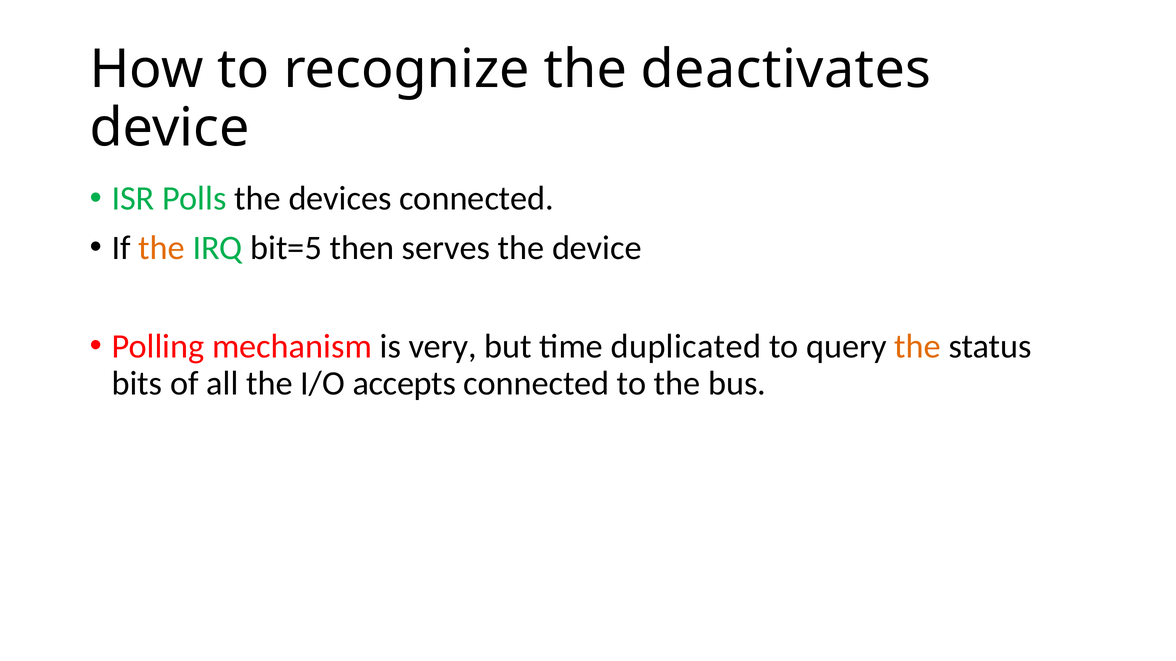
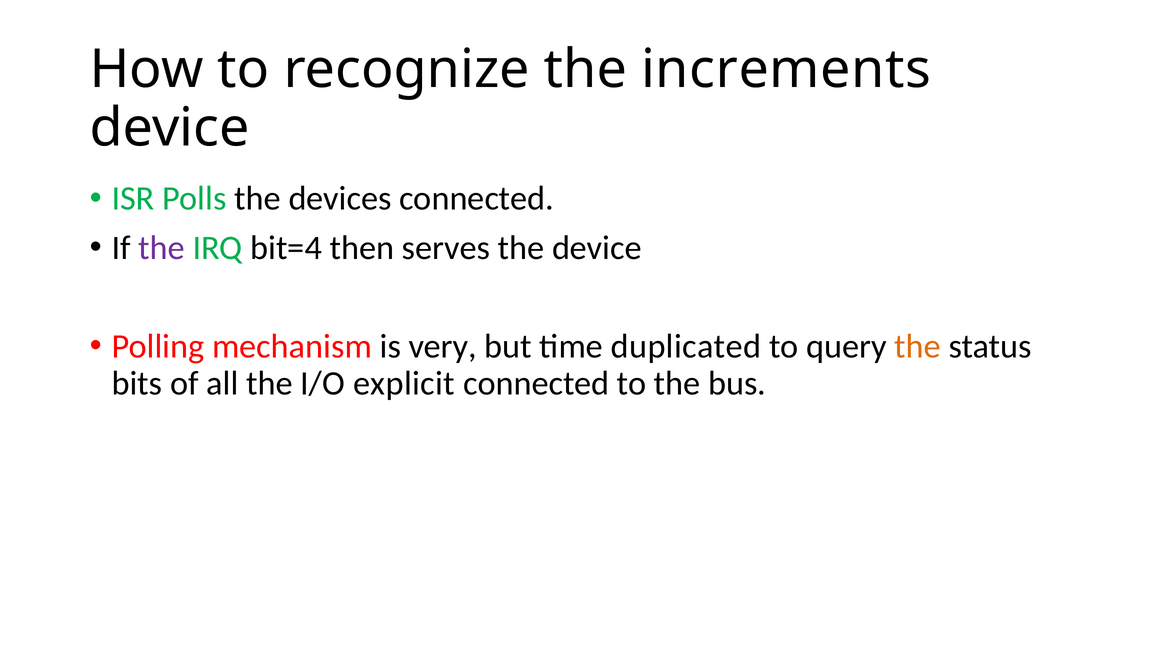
deactivates: deactivates -> increments (786, 70)
the colour: orange -> purple (162, 248)
bit=5: bit=5 -> bit=4 (286, 248)
accepts: accepts -> explicit (404, 384)
